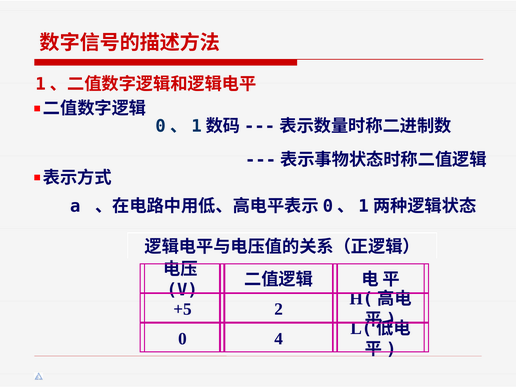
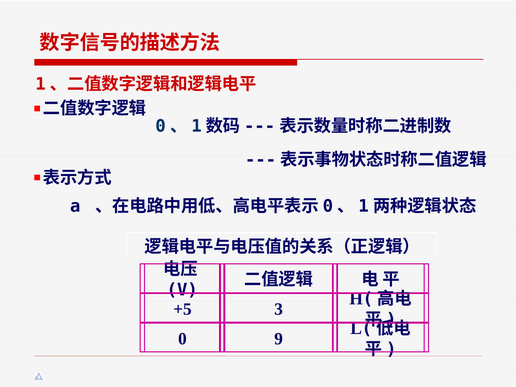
2: 2 -> 3 (279, 309)
4: 4 -> 9 (279, 339)
